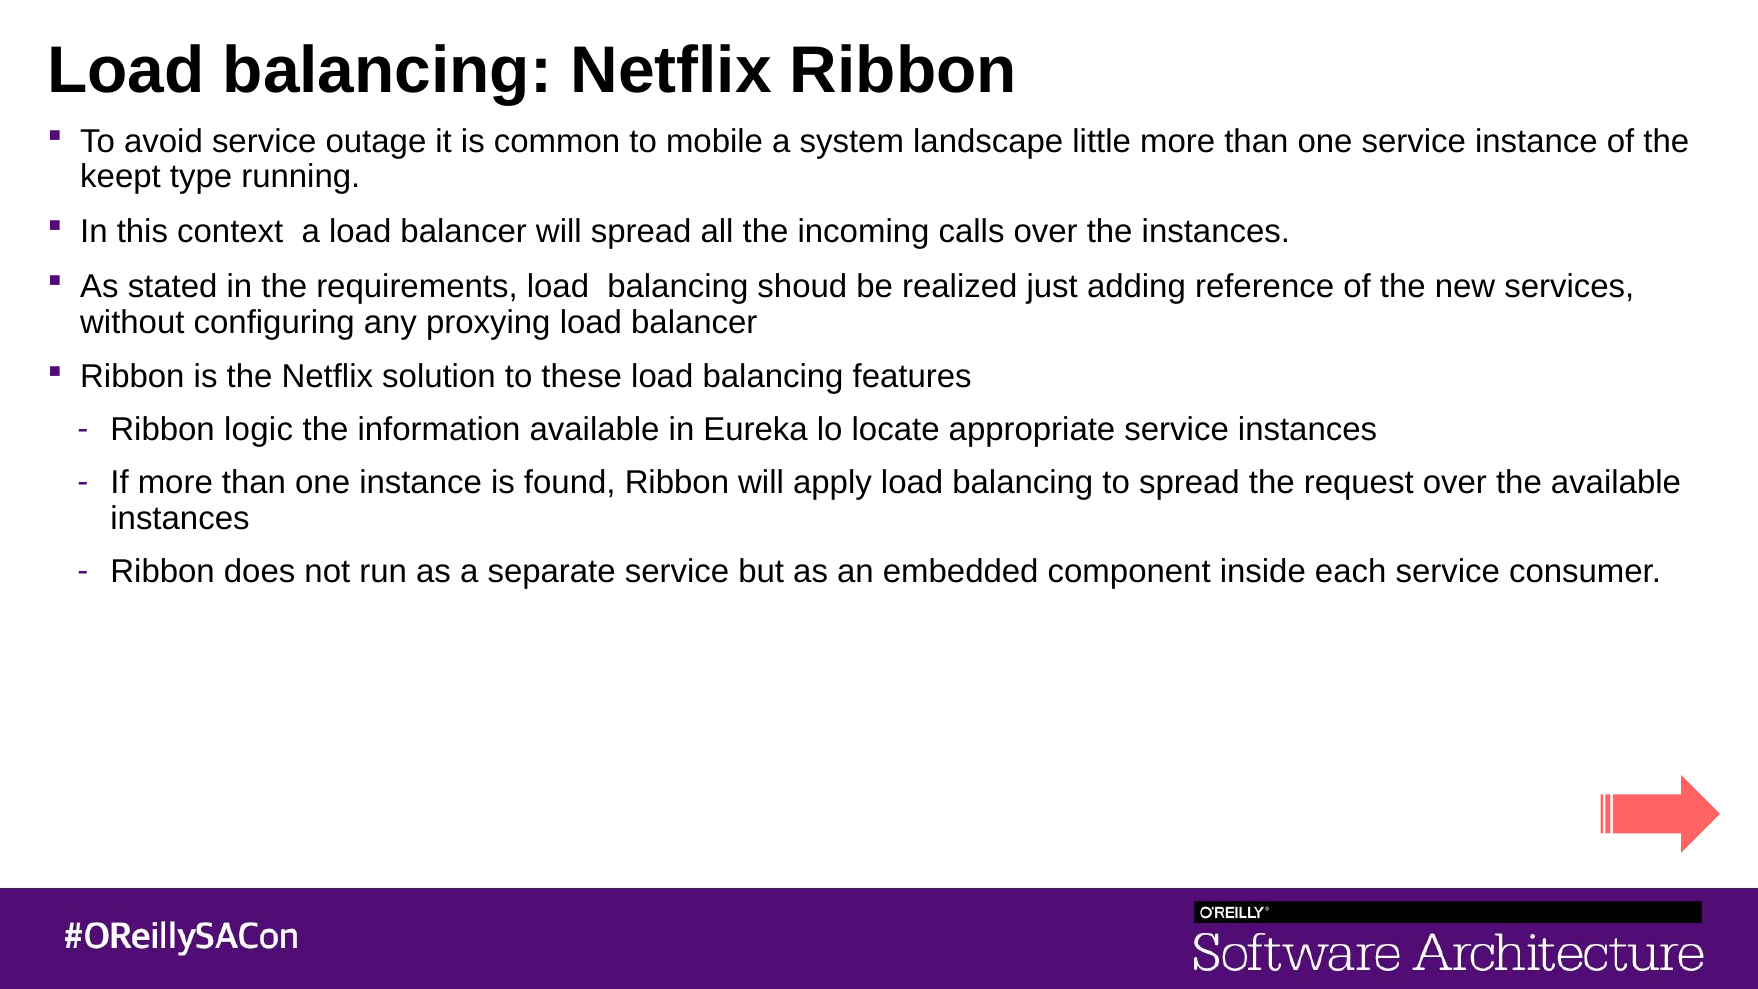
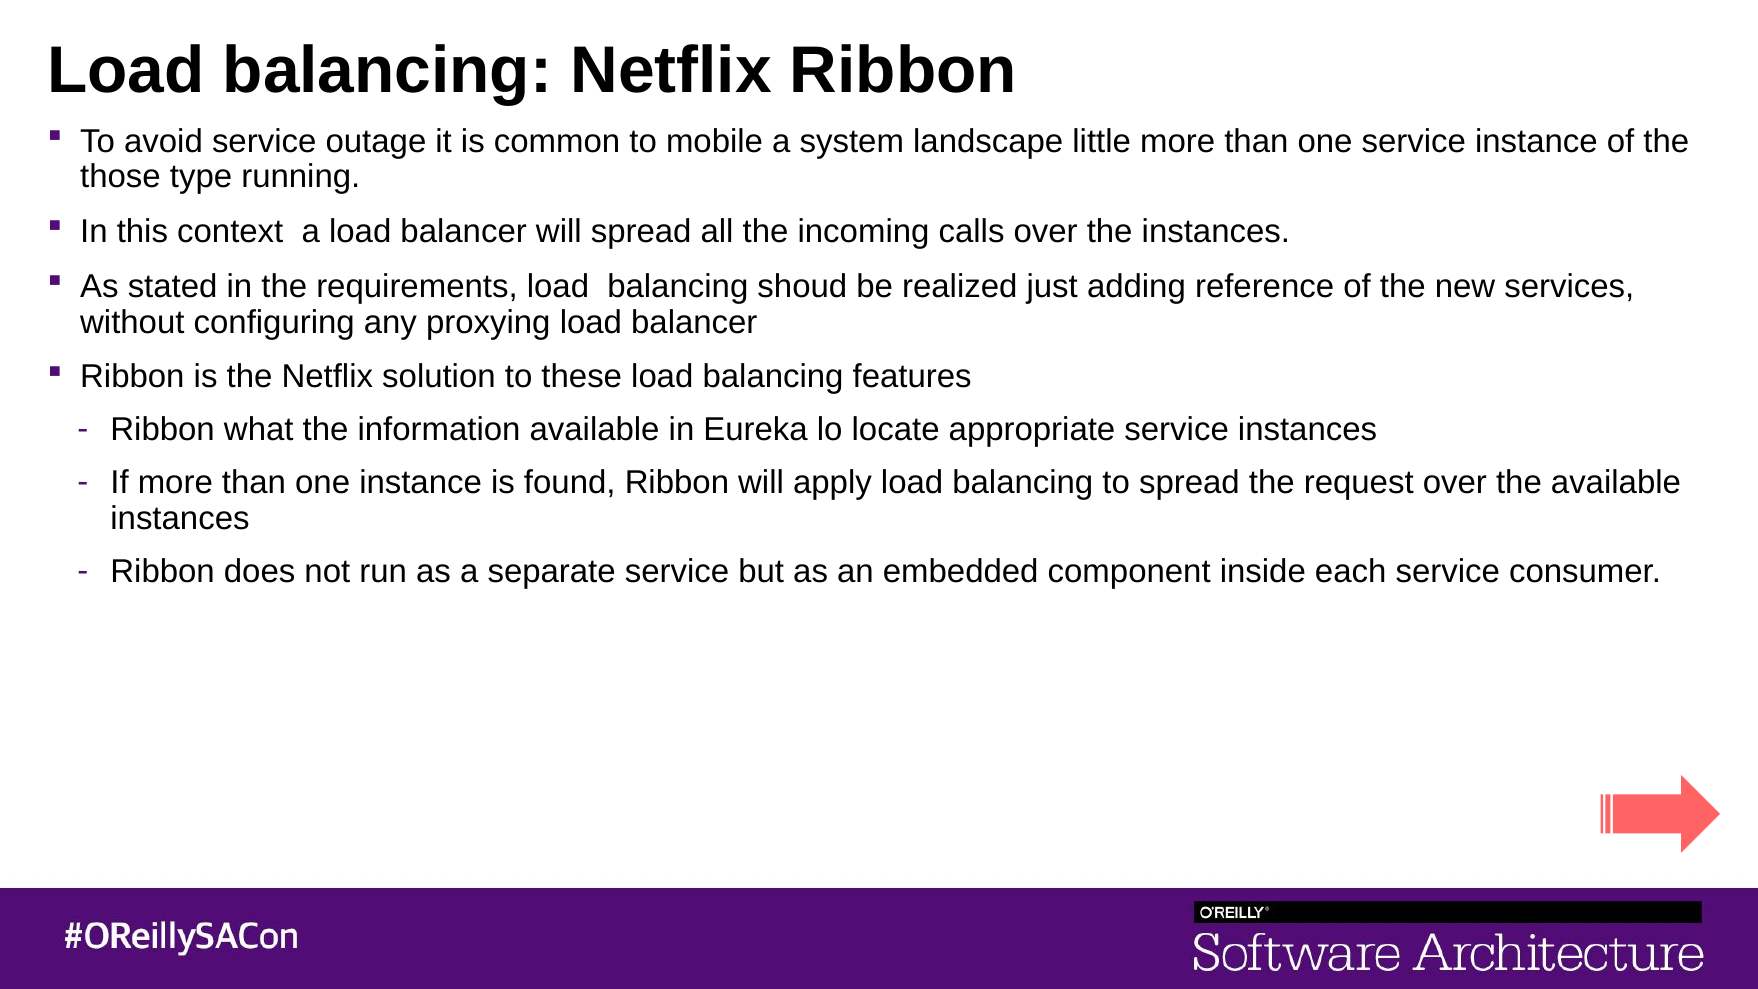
keept: keept -> those (120, 177)
logic: logic -> what (259, 430)
